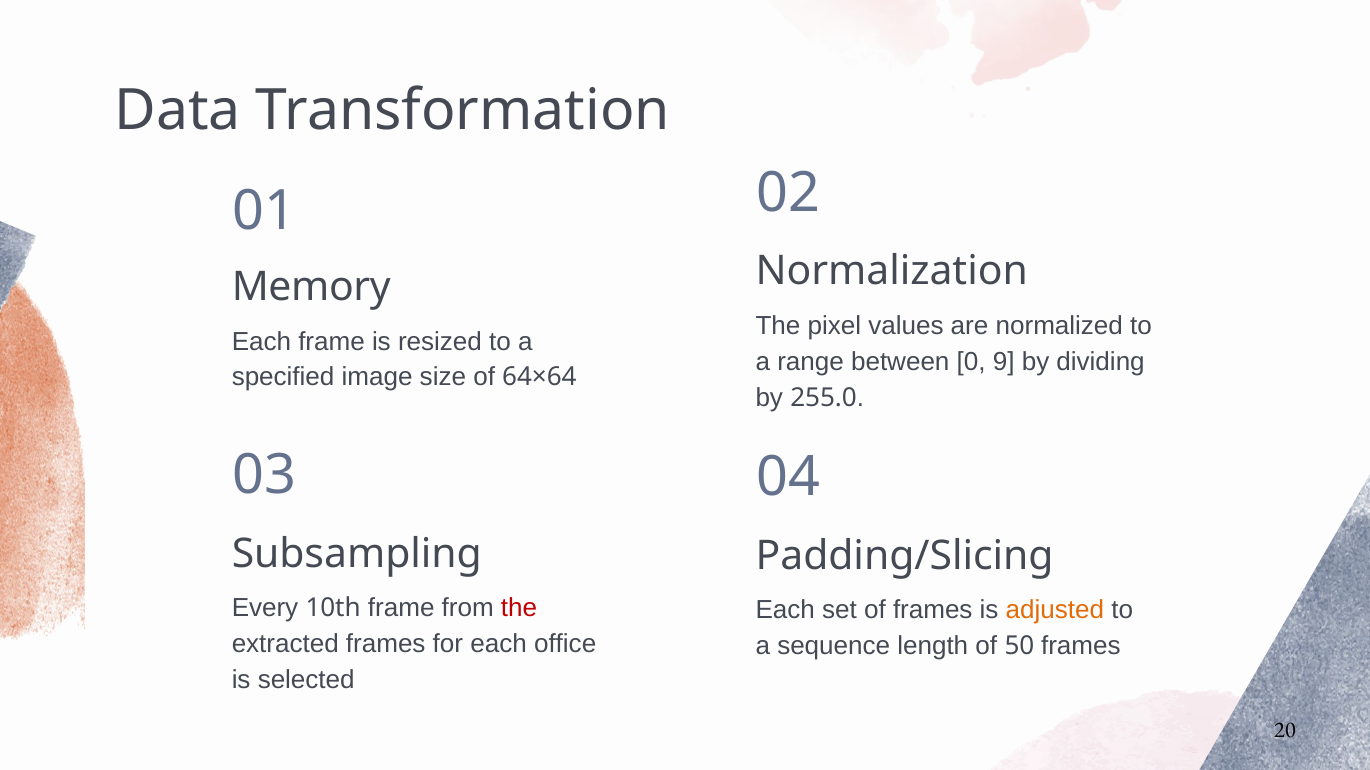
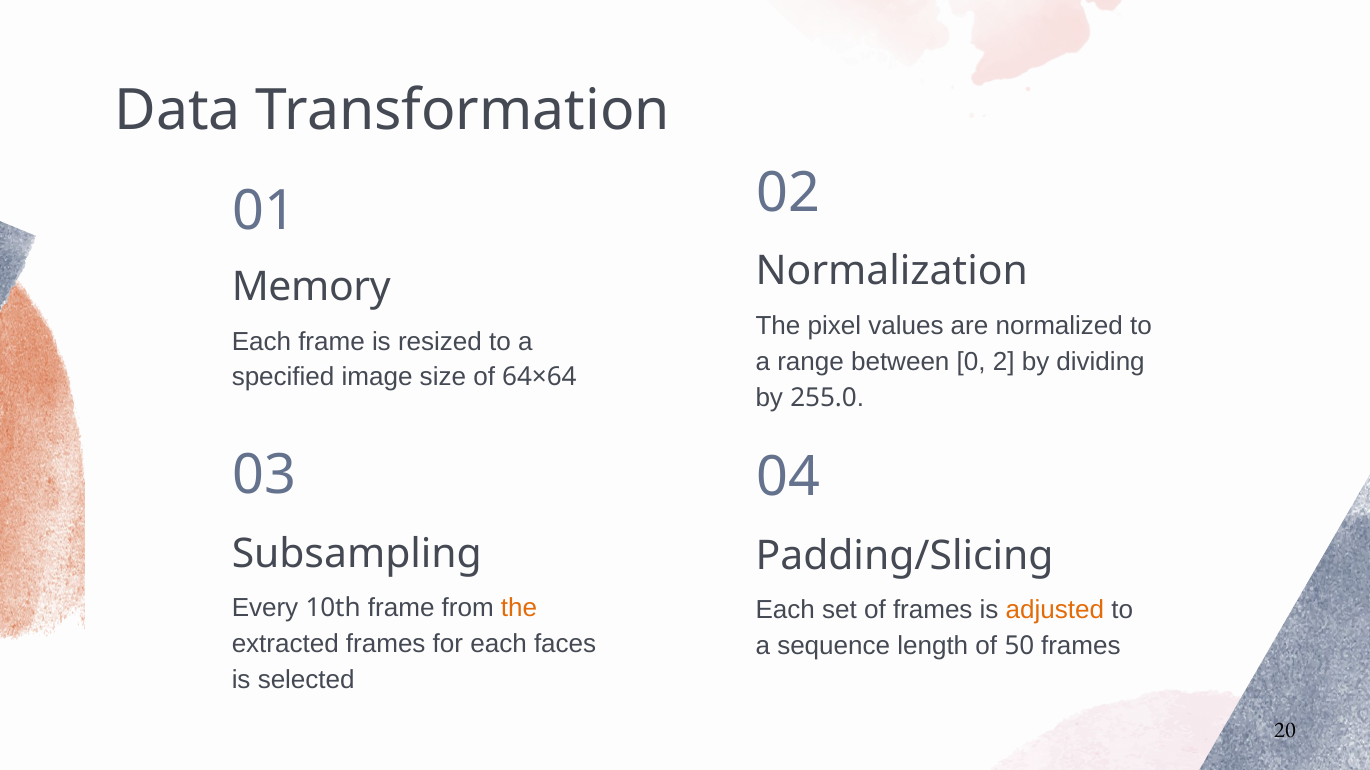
9: 9 -> 2 (1004, 362)
the colour: red -> orange (519, 609)
office: office -> faces (565, 645)
